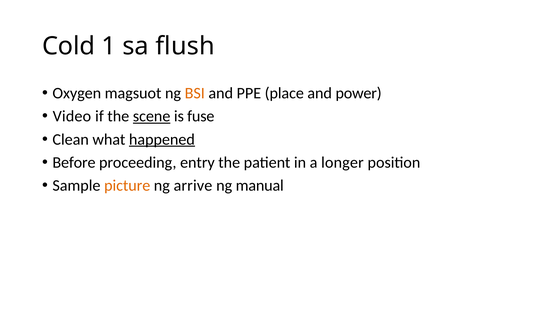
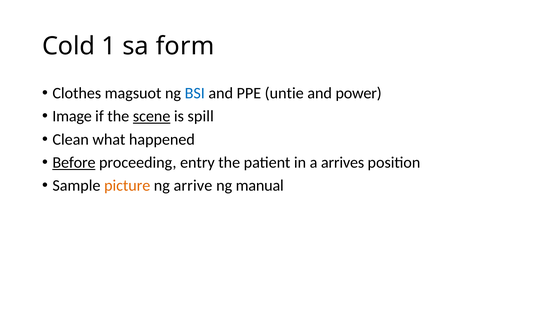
flush: flush -> form (185, 46)
Oxygen: Oxygen -> Clothes (77, 93)
BSI colour: orange -> blue (195, 93)
place: place -> untie (284, 93)
Video: Video -> Image (72, 116)
fuse: fuse -> spill (201, 116)
happened underline: present -> none (162, 140)
Before underline: none -> present (74, 163)
longer: longer -> arrives (343, 163)
